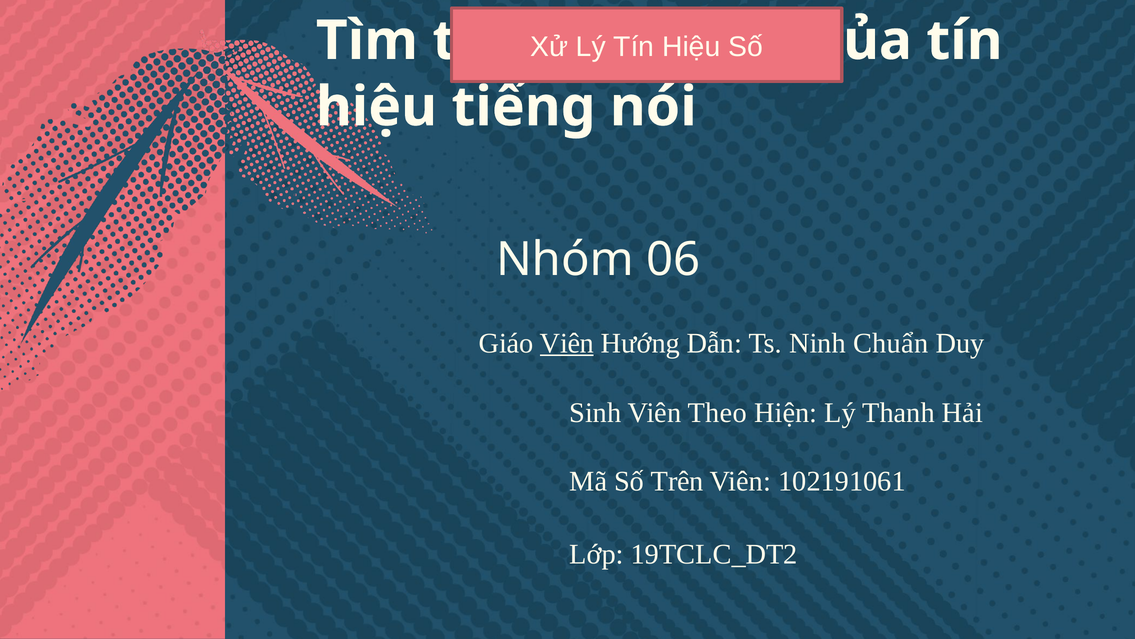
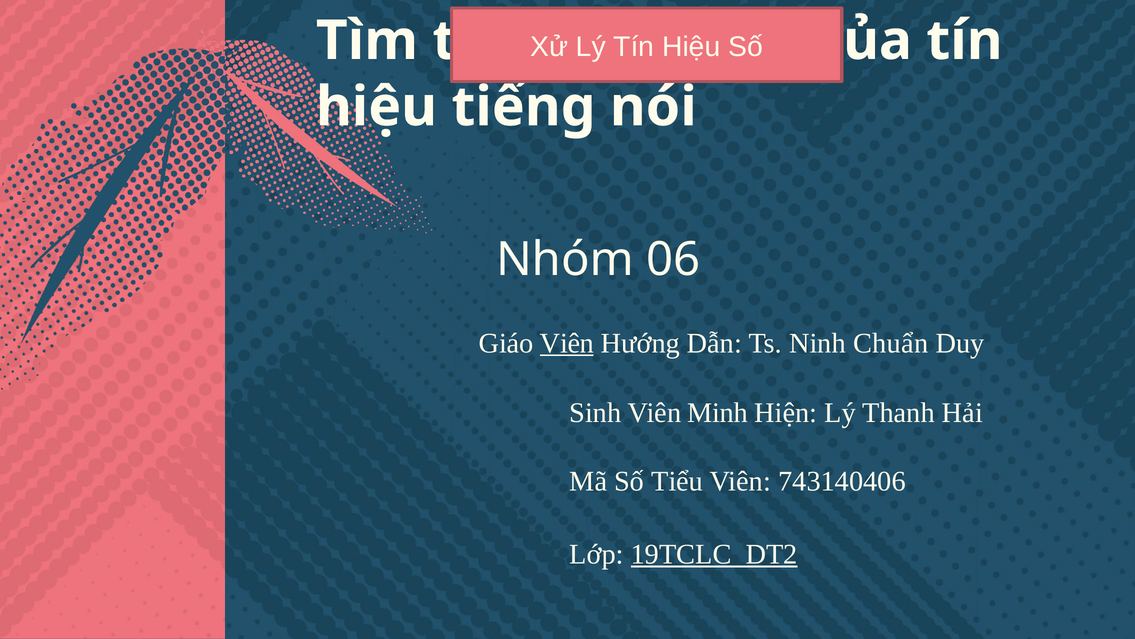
Theo: Theo -> Minh (718, 413)
Trên: Trên -> Tiểu (677, 481)
102191061: 102191061 -> 743140406 (842, 481)
19TCLC_DT2 underline: none -> present (714, 554)
